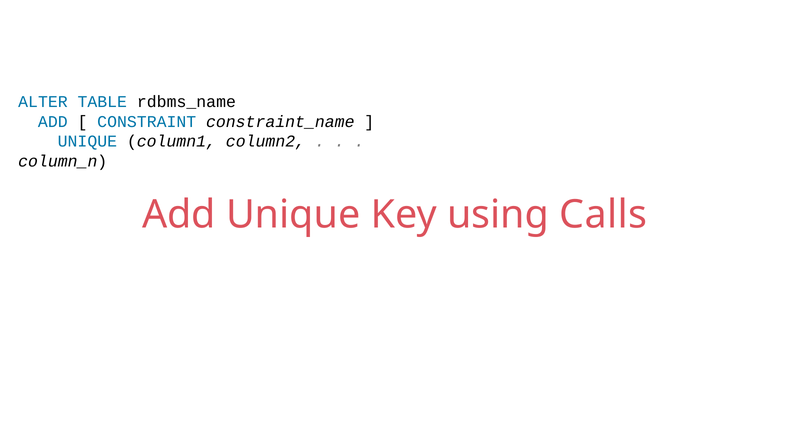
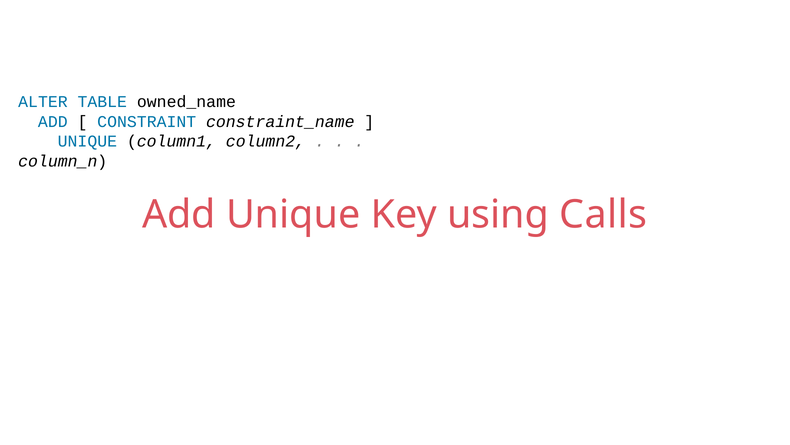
rdbms_name: rdbms_name -> owned_name (186, 102)
